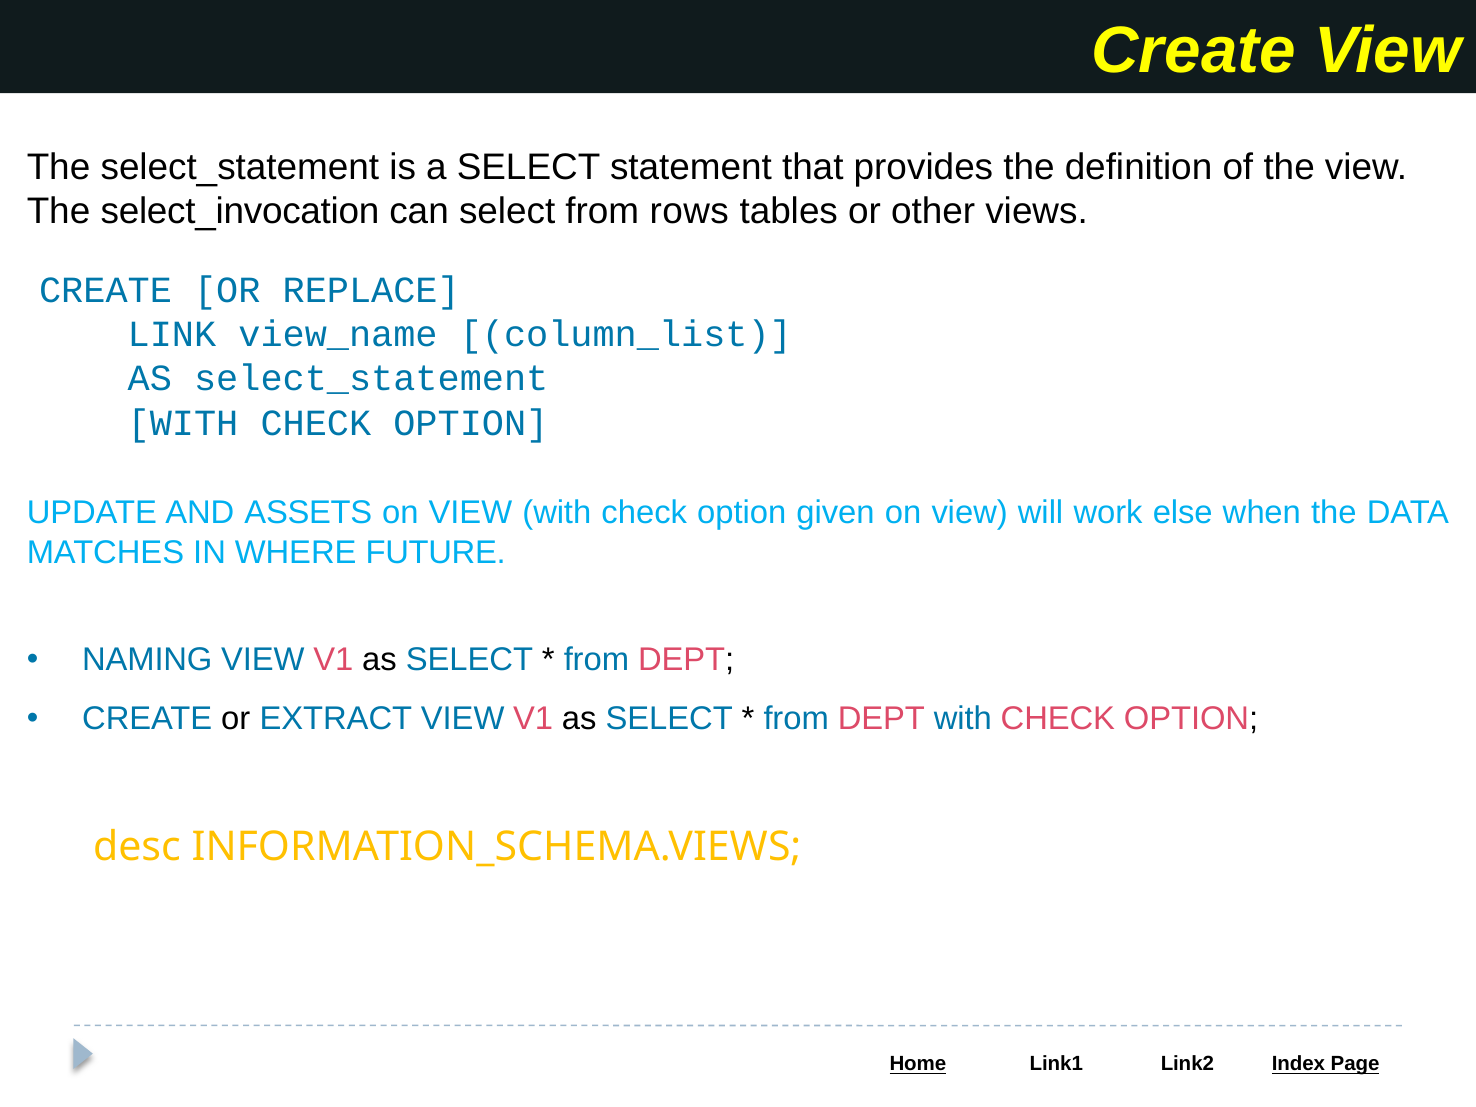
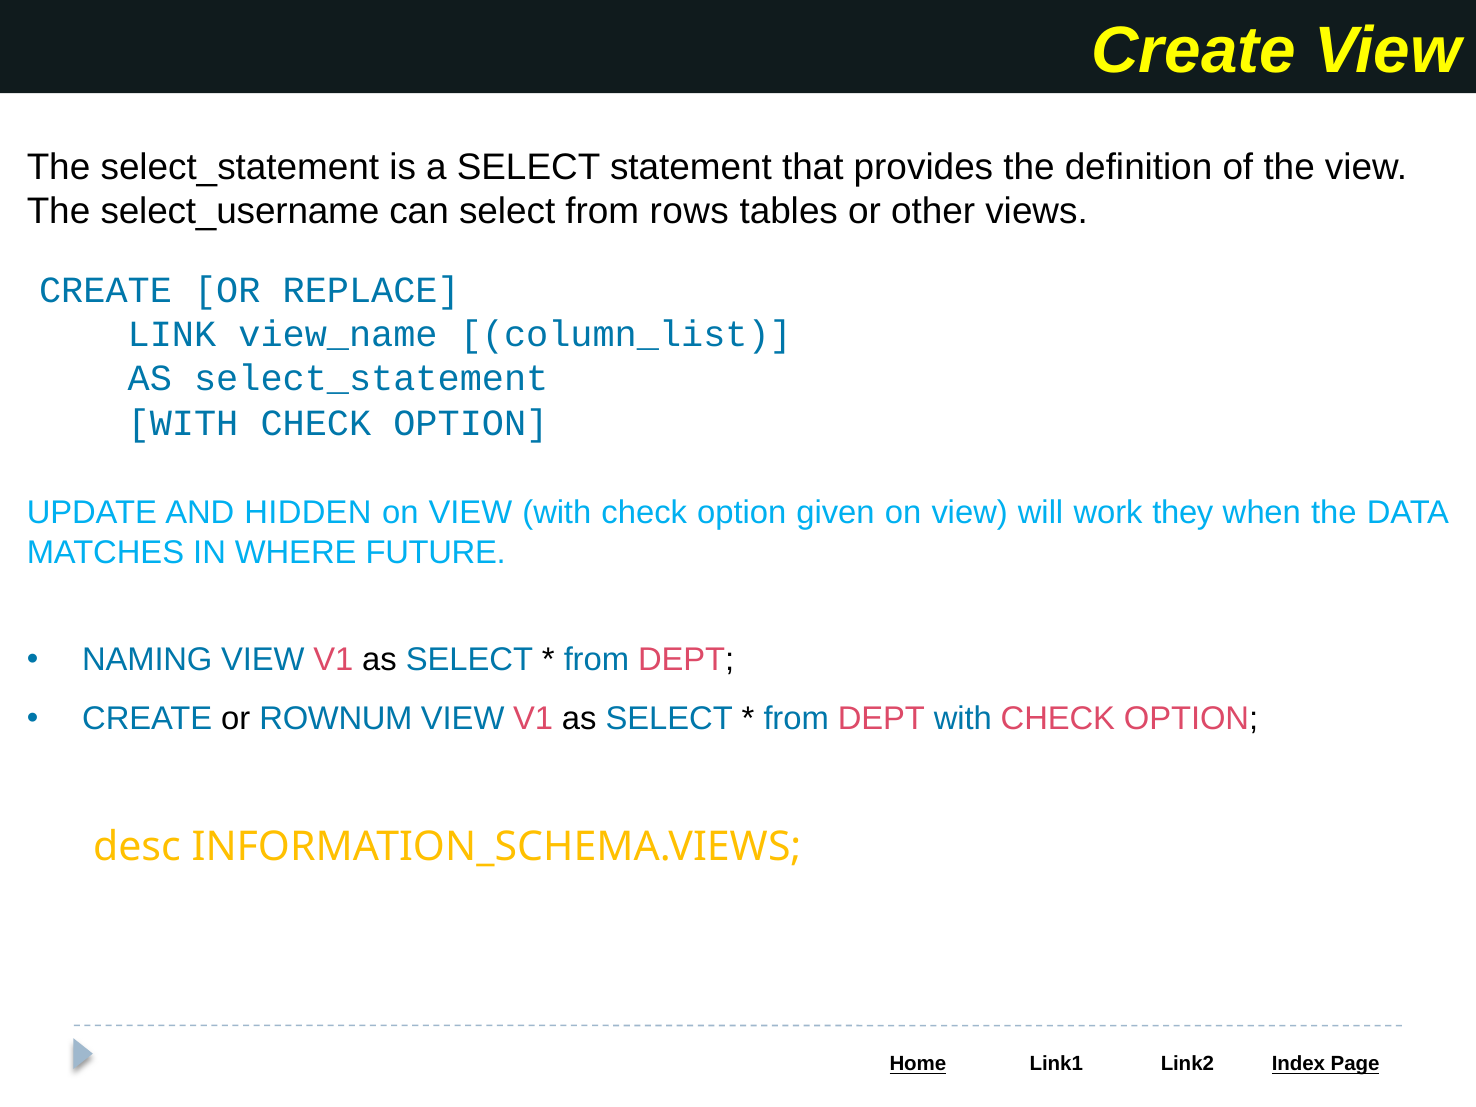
select_invocation: select_invocation -> select_username (240, 211)
ASSETS: ASSETS -> HIDDEN (308, 513)
else: else -> they (1183, 513)
EXTRACT: EXTRACT -> ROWNUM (336, 719)
